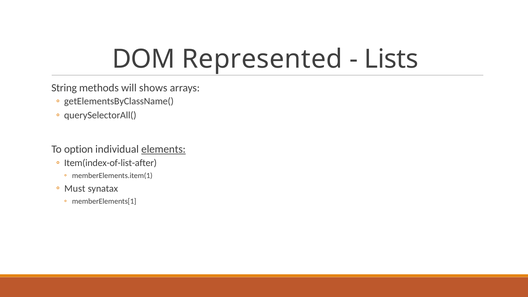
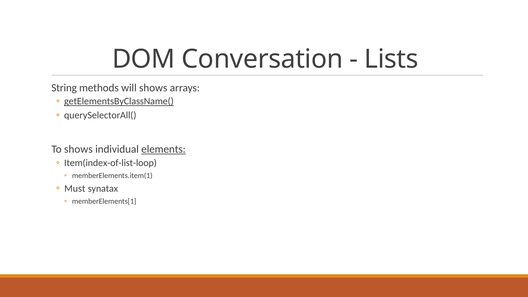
Represented: Represented -> Conversation (262, 59)
getElementsByClassName( underline: none -> present (119, 101)
To option: option -> shows (78, 149)
Item(index-of-list-after: Item(index-of-list-after -> Item(index-of-list-loop (110, 163)
